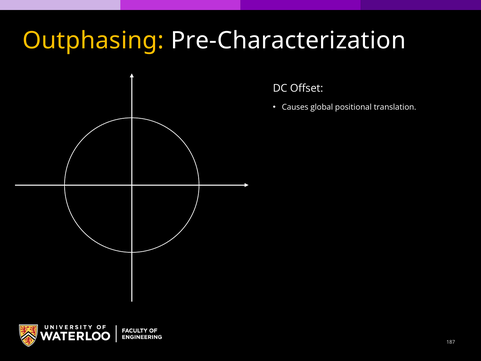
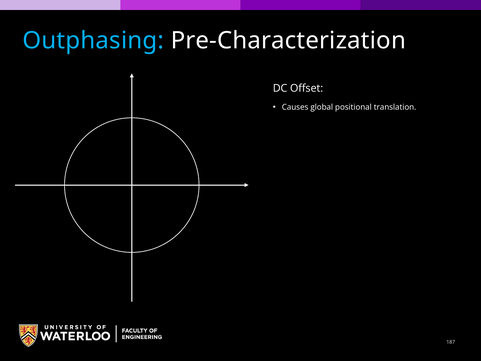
Outphasing colour: yellow -> light blue (93, 41)
